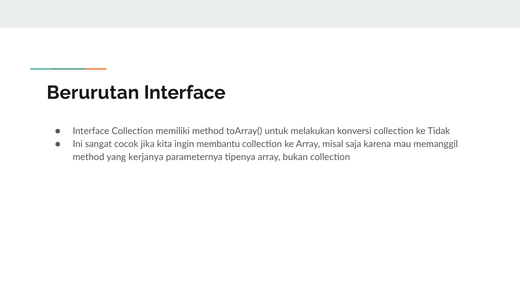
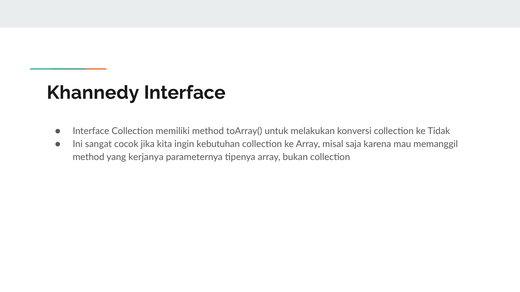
Berurutan: Berurutan -> Khannedy (93, 93)
membantu: membantu -> kebutuhan (218, 144)
